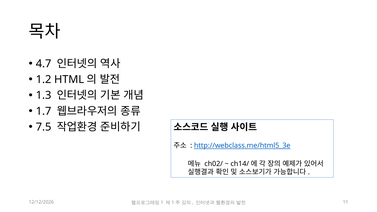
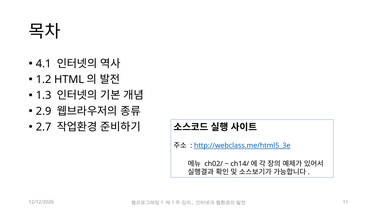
4.7: 4.7 -> 4.1 (44, 64)
1.7: 1.7 -> 2.9 (44, 111)
7.5: 7.5 -> 2.7 (44, 127)
